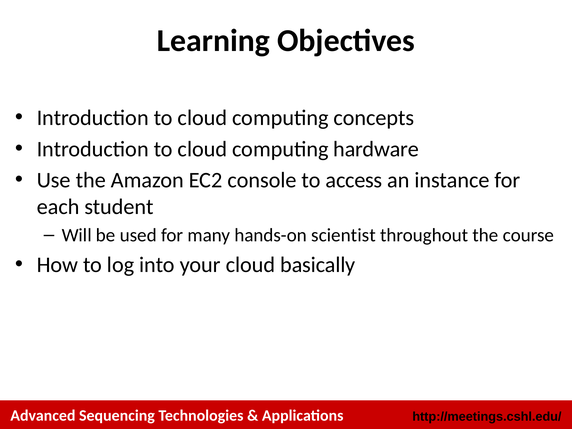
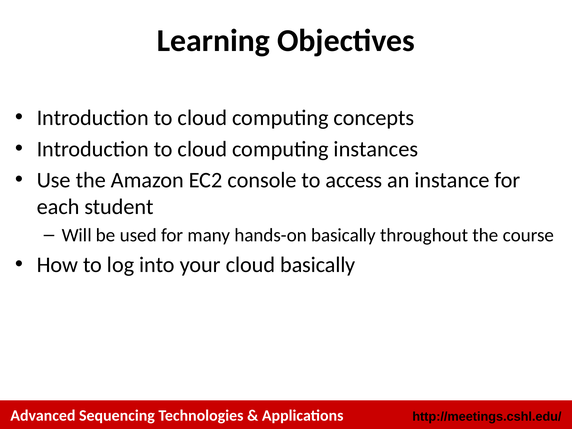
hardware: hardware -> instances (376, 149)
hands-on scientist: scientist -> basically (344, 235)
